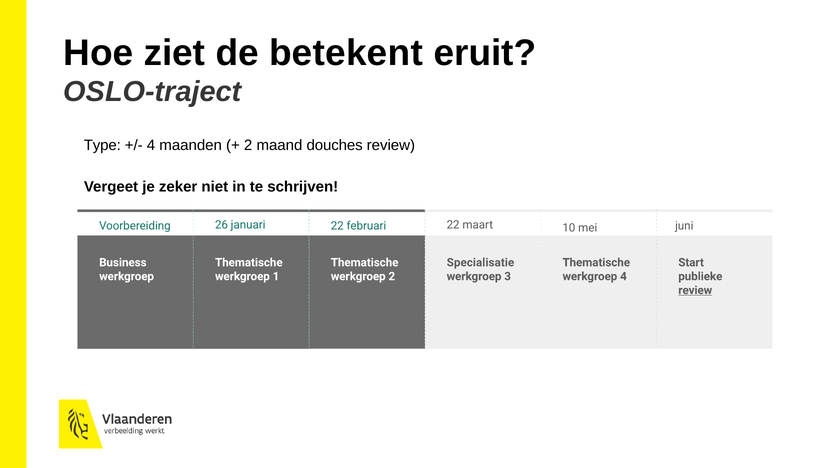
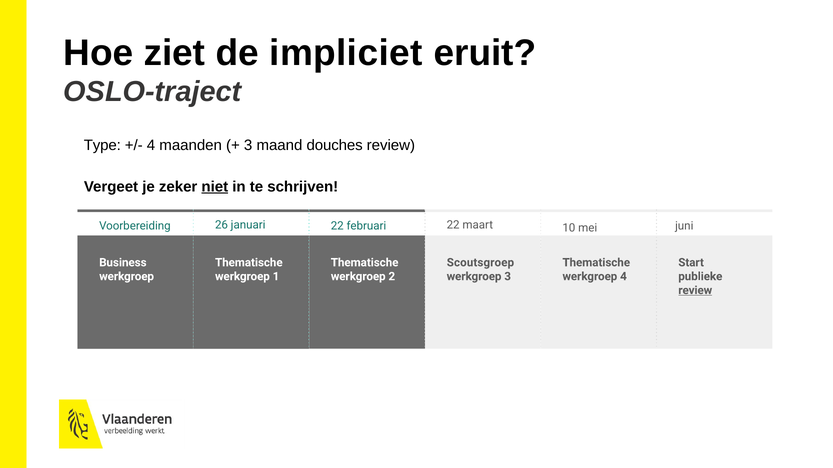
betekent: betekent -> impliciet (346, 53)
2: 2 -> 3 (248, 145)
niet underline: none -> present (215, 187)
Specialisatie: Specialisatie -> Scoutsgroep (480, 263)
